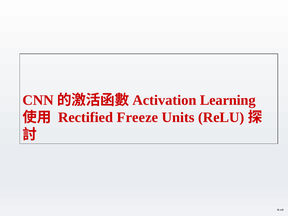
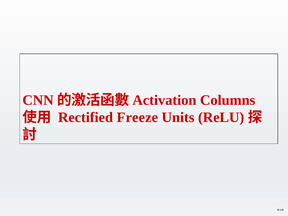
Learning: Learning -> Columns (228, 100)
